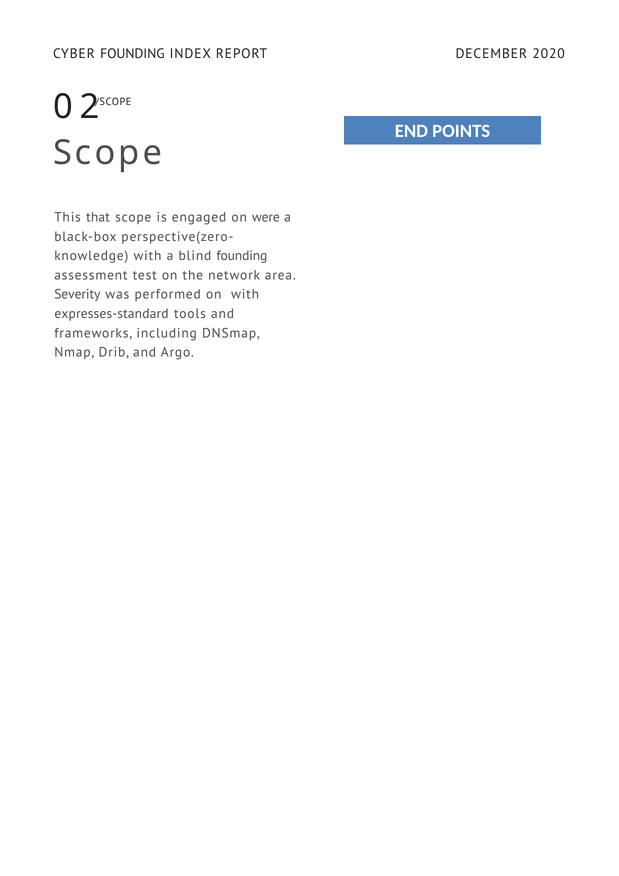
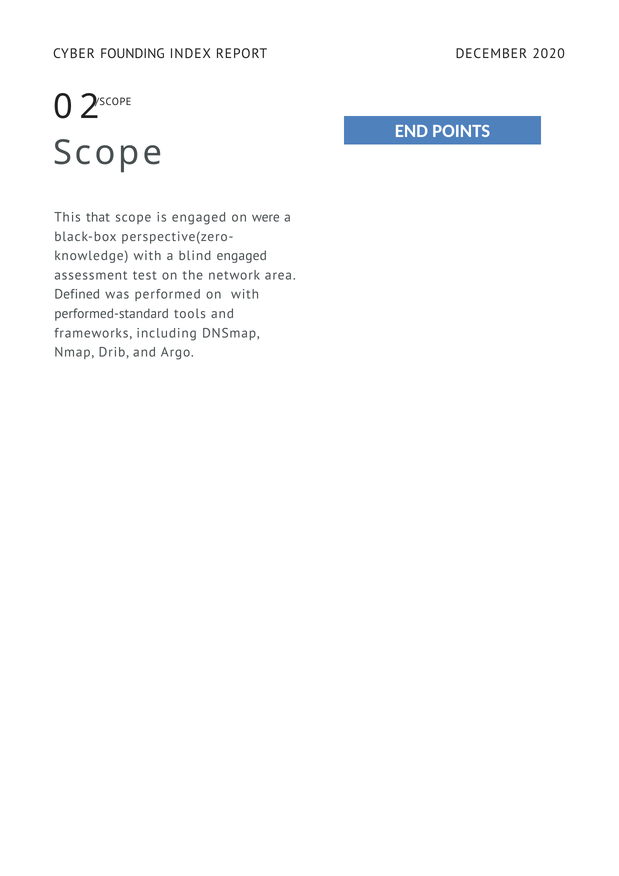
blind founding: founding -> engaged (242, 256)
Severity: Severity -> Defined (77, 294)
expresses-standard: expresses-standard -> performed-standard (112, 314)
